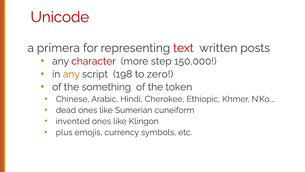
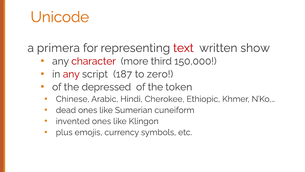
Unicode colour: red -> orange (60, 17)
posts: posts -> show (255, 48)
step: step -> third (161, 61)
any colour: orange -> red (71, 74)
198: 198 -> 187 (123, 74)
something: something -> depressed (106, 87)
